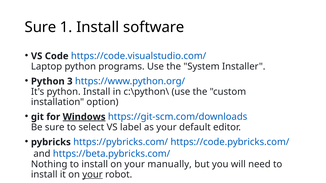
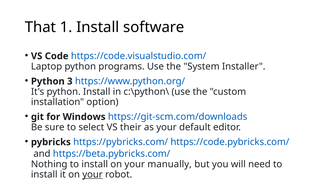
Sure: Sure -> That (40, 27)
Windows underline: present -> none (84, 117)
label: label -> their (131, 128)
